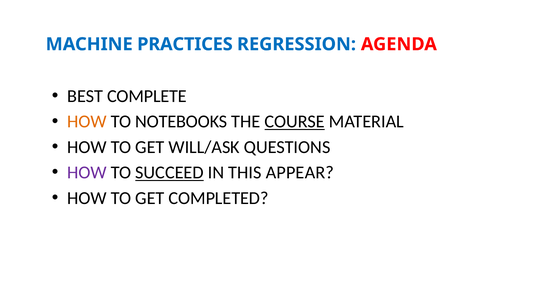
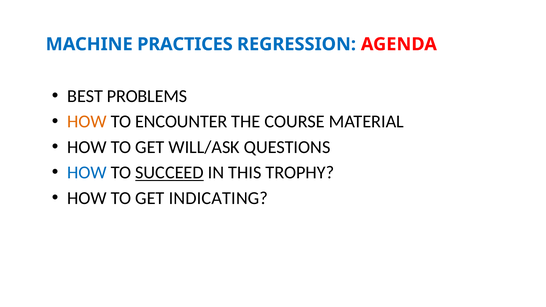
COMPLETE: COMPLETE -> PROBLEMS (147, 96)
NOTEBOOKS: NOTEBOOKS -> ENCOUNTER (181, 122)
COURSE underline: present -> none (295, 122)
HOW colour: purple -> blue (87, 173)
APPEAR: APPEAR -> TROPHY (300, 173)
COMPLETED: COMPLETED -> INDICATING (218, 198)
